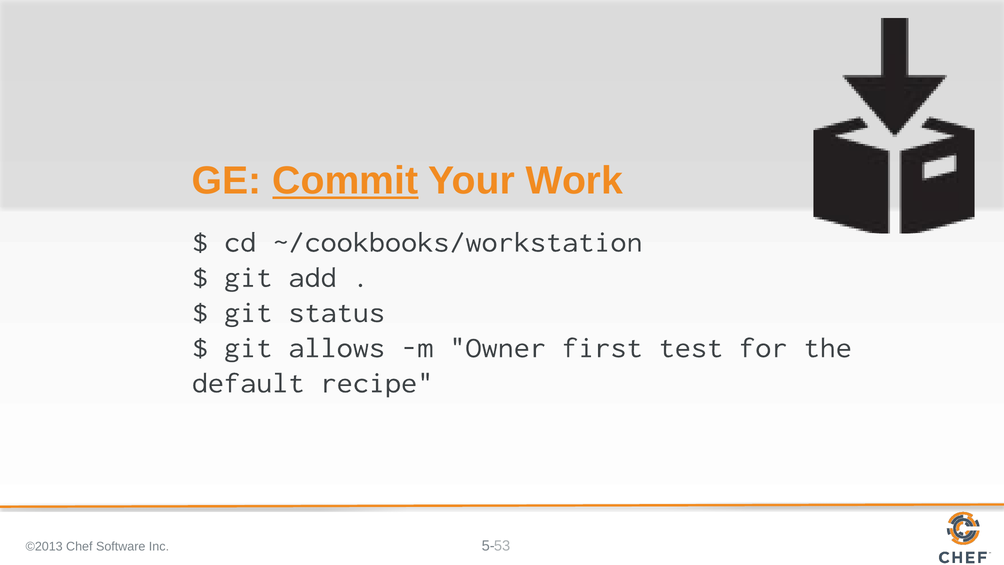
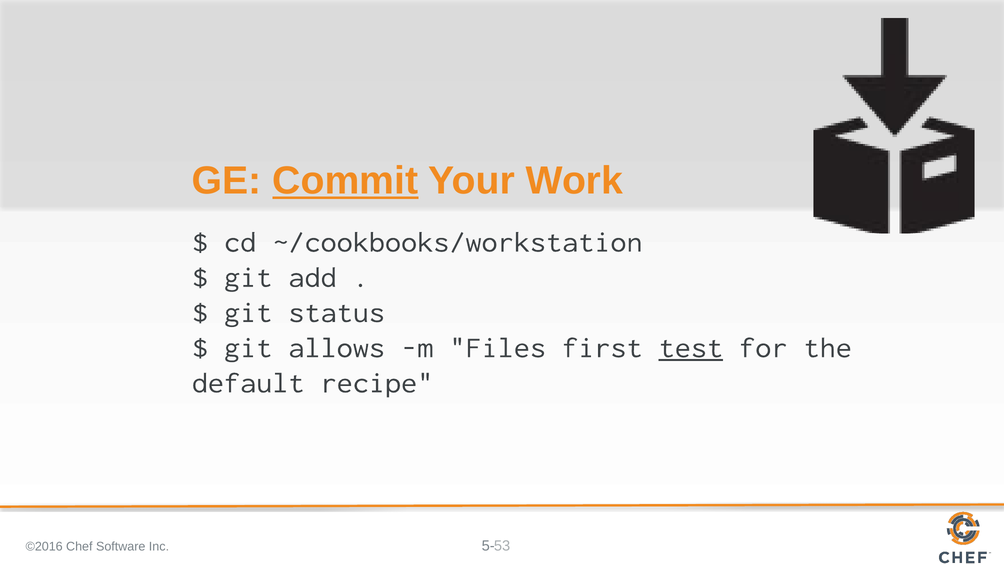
Owner: Owner -> Files (498, 347)
test underline: none -> present (691, 347)
©2013: ©2013 -> ©2016 (44, 546)
